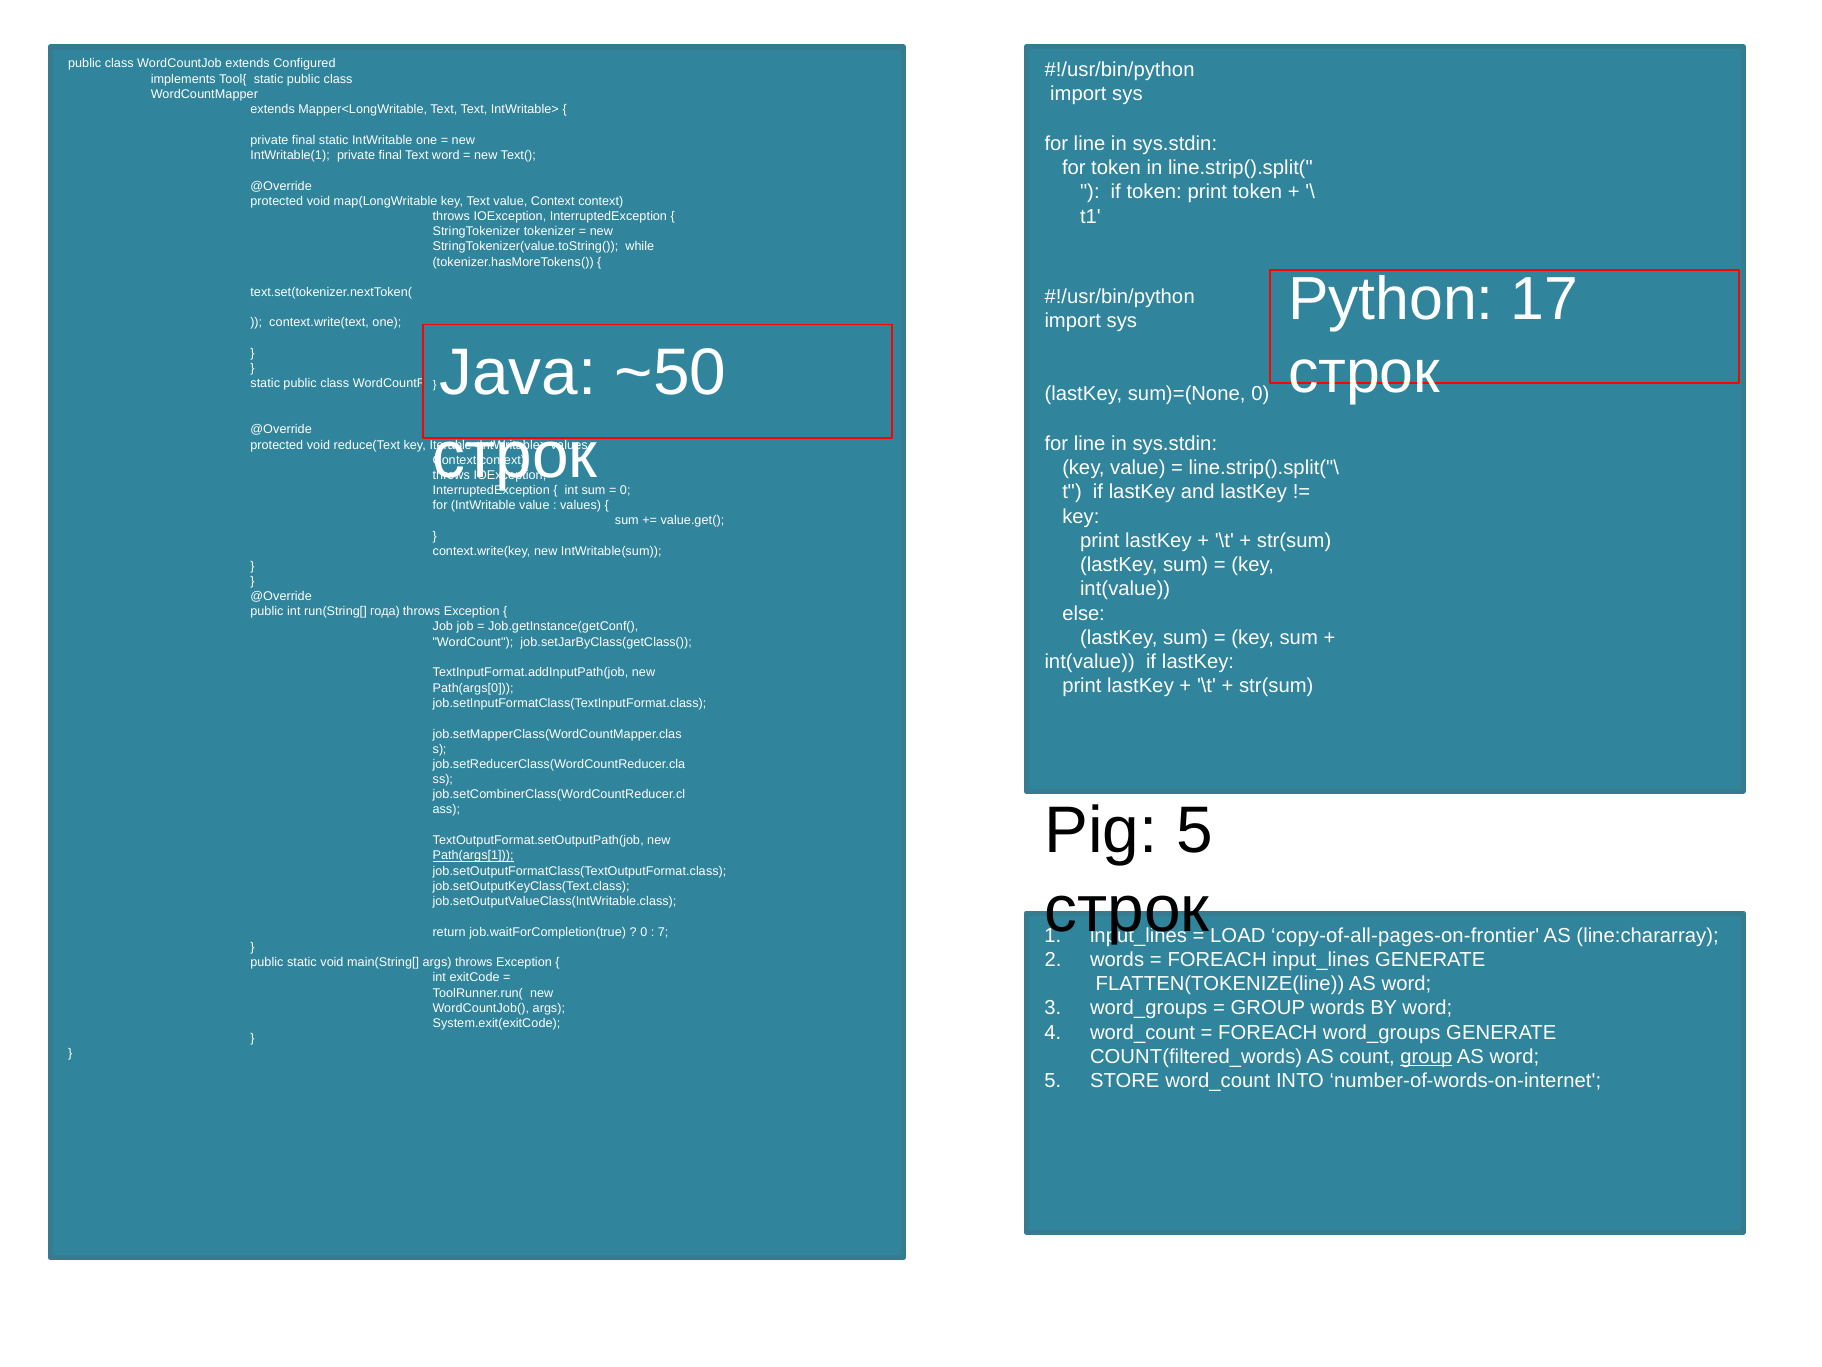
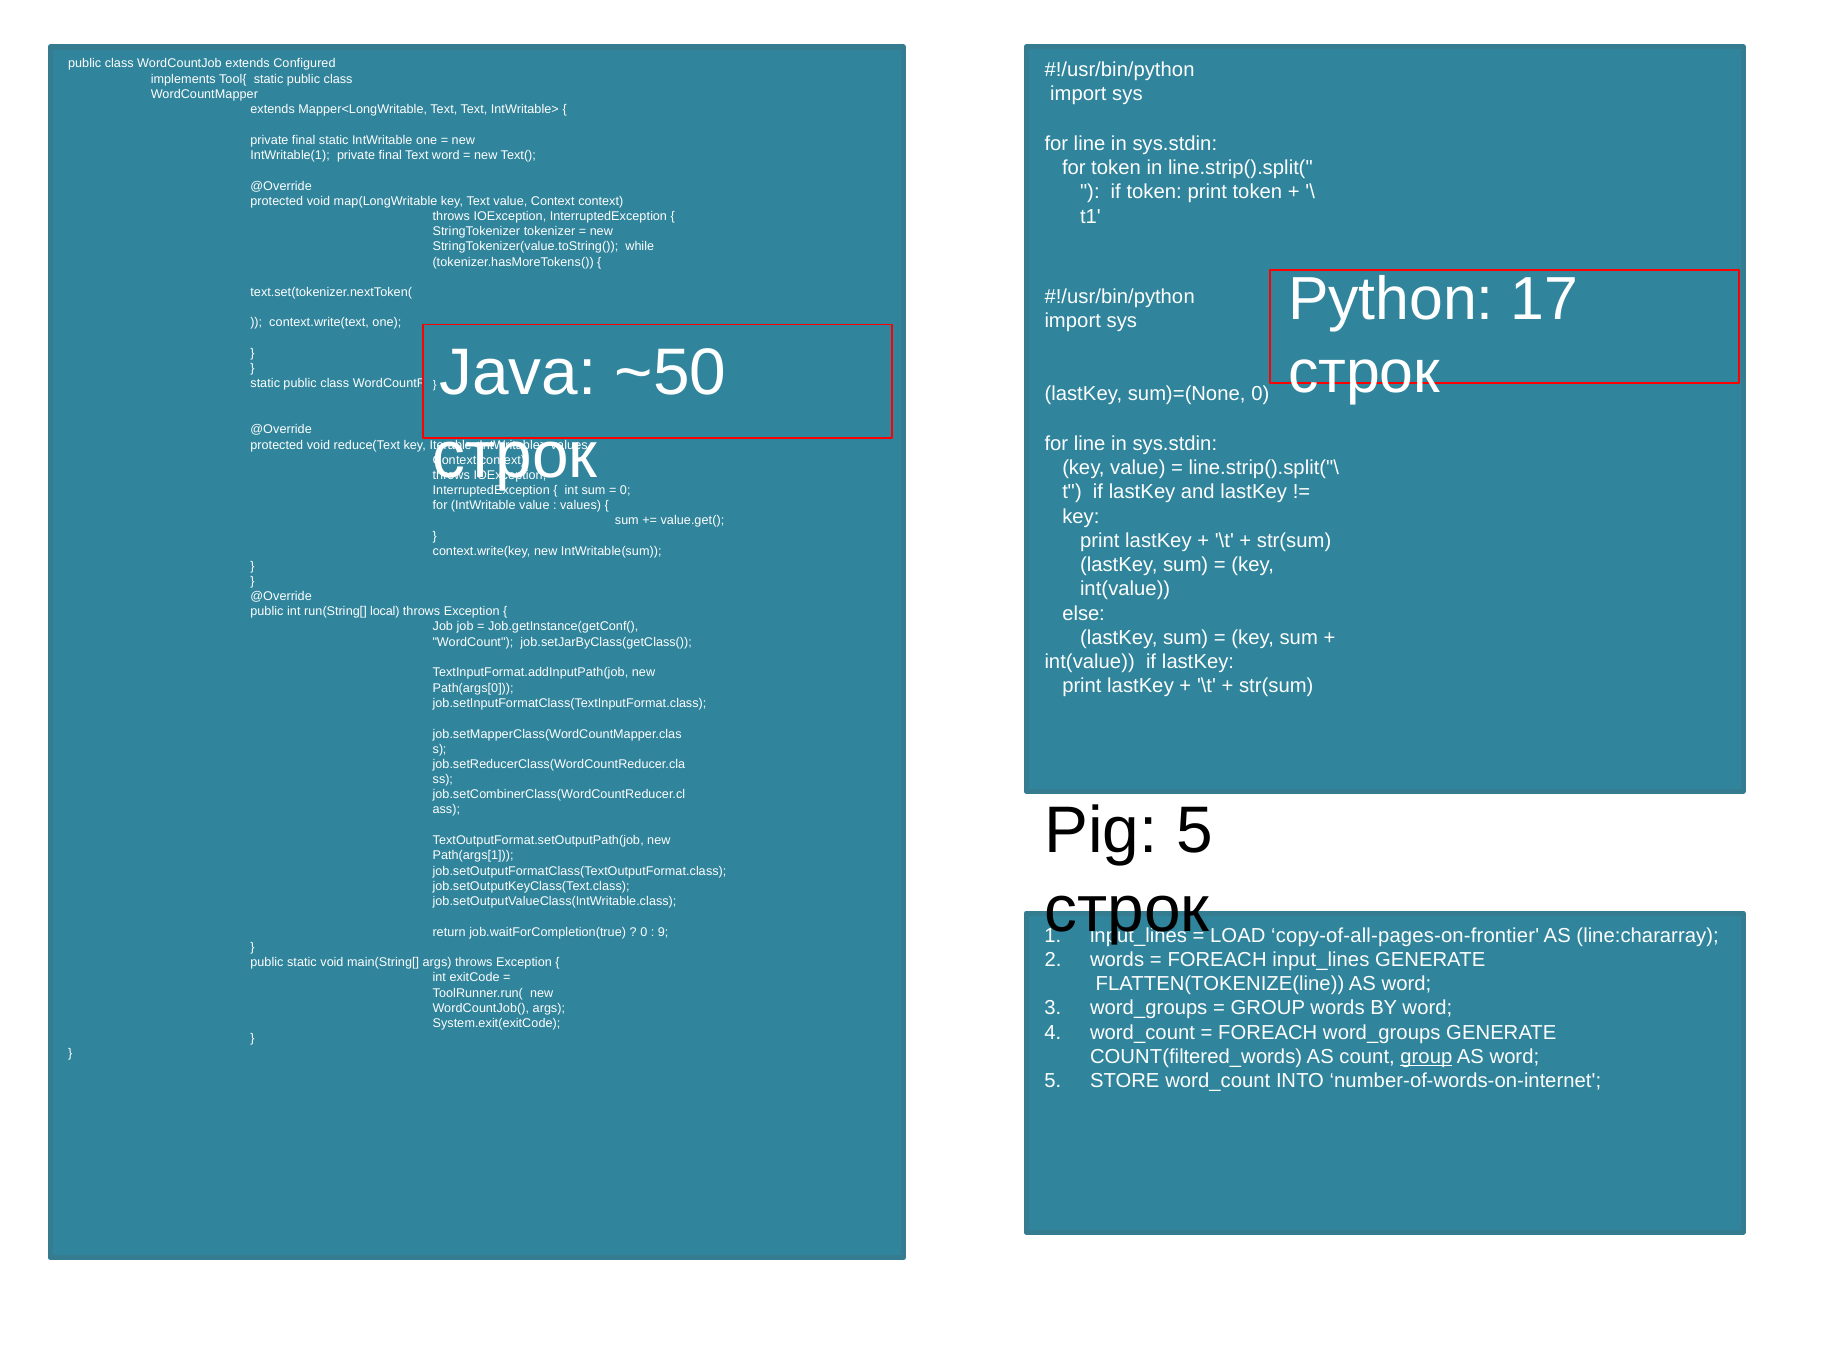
года: года -> local (385, 611)
Path(args[1 underline: present -> none (473, 855)
7: 7 -> 9 (663, 932)
